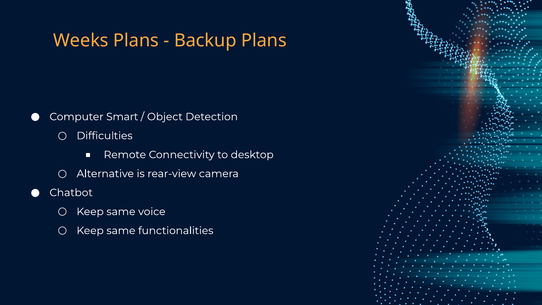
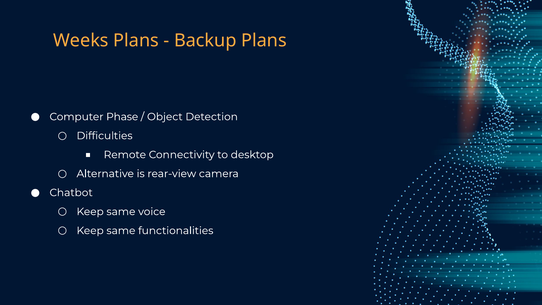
Smart: Smart -> Phase (122, 117)
